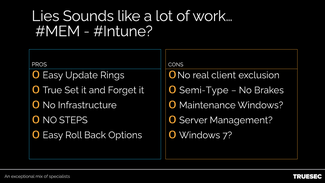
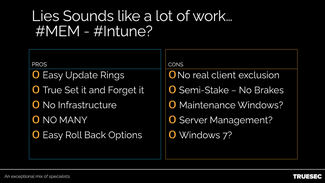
Semi-Type: Semi-Type -> Semi-Stake (204, 90)
STEPS: STEPS -> MANY (73, 120)
